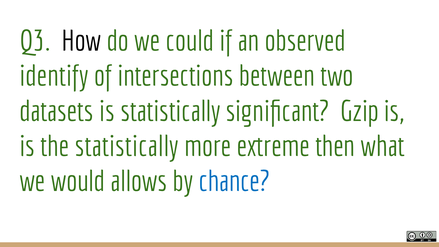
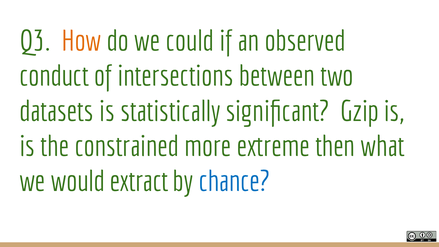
How colour: black -> orange (81, 41)
identify: identify -> conduct (54, 76)
the statistically: statistically -> constrained (127, 146)
allows: allows -> extract (139, 182)
